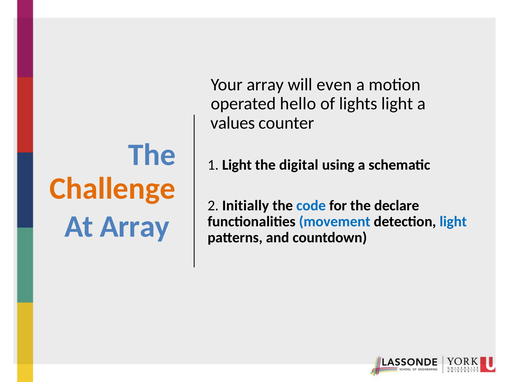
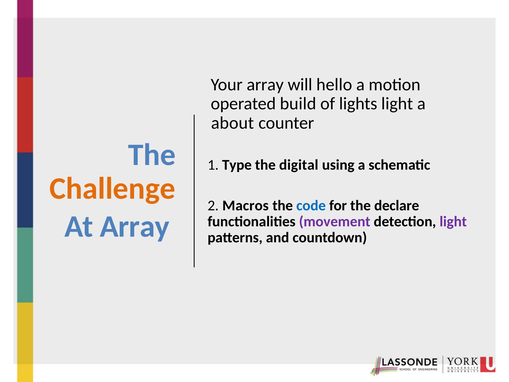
even: even -> hello (334, 85)
hello: hello -> build (298, 104)
values: values -> about (232, 123)
1 Light: Light -> Type (237, 165)
Initially: Initially -> Macros (246, 205)
movement colour: blue -> purple (335, 221)
light colour: blue -> purple (453, 221)
